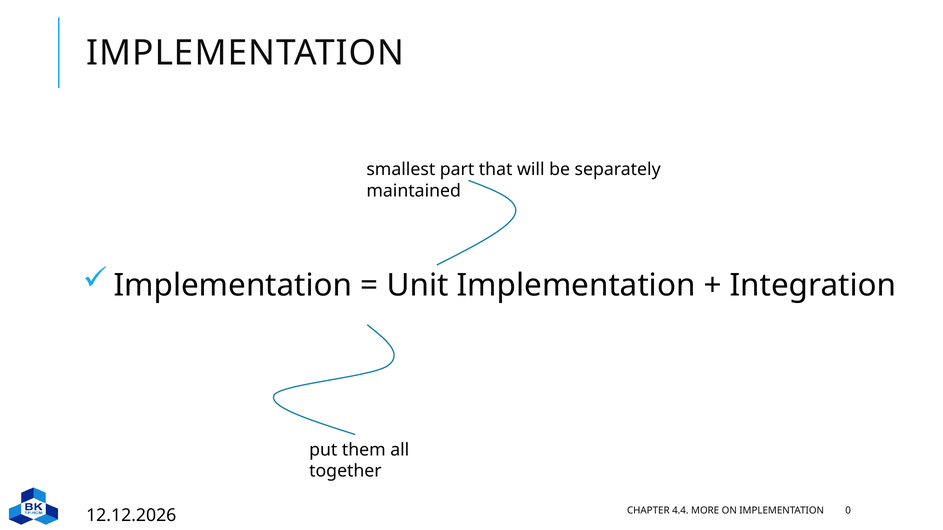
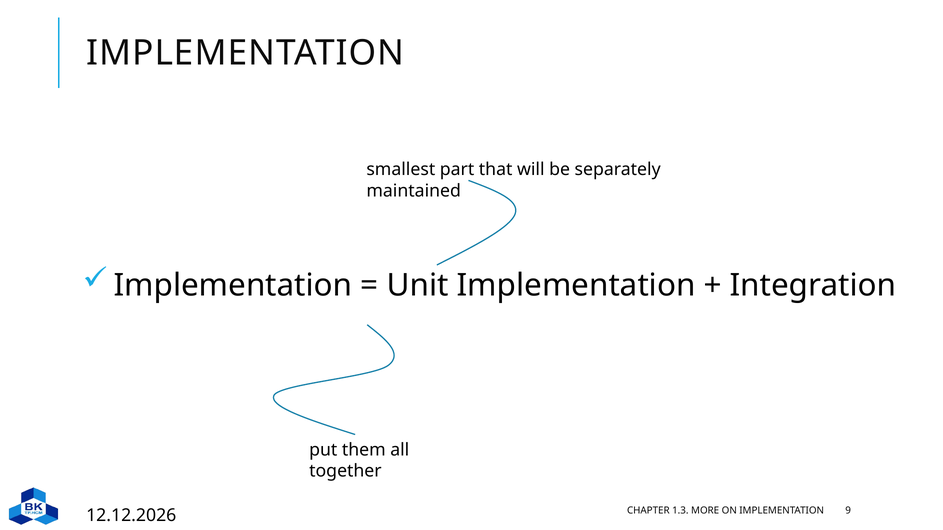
4.4: 4.4 -> 1.3 (680, 511)
0: 0 -> 9 (848, 511)
